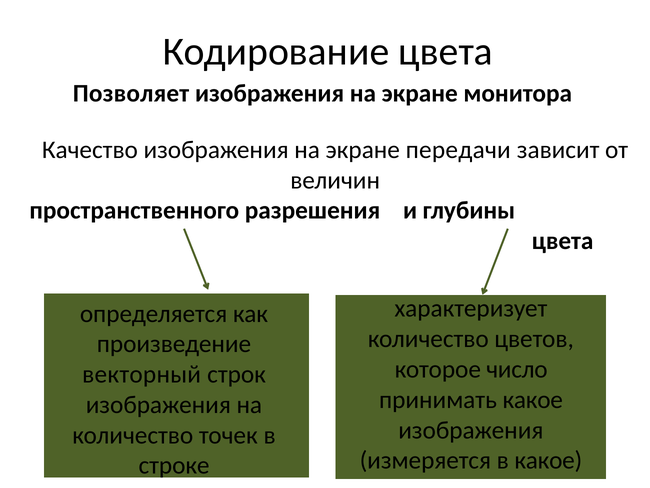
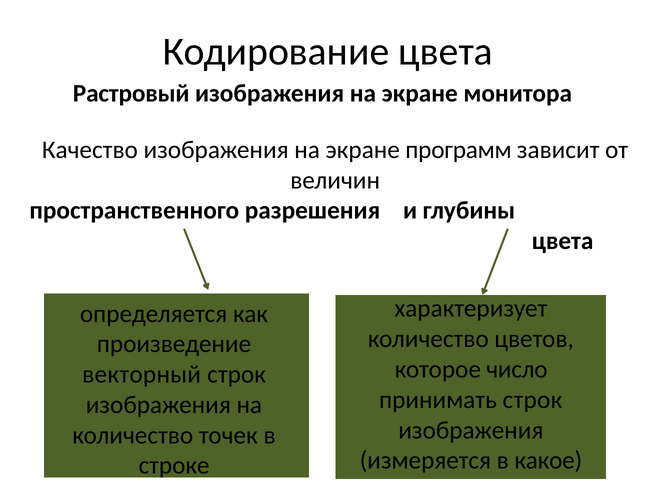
Позволяет: Позволяет -> Растровый (131, 93)
передачи: передачи -> программ (458, 150)
принимать какое: какое -> строк (532, 399)
